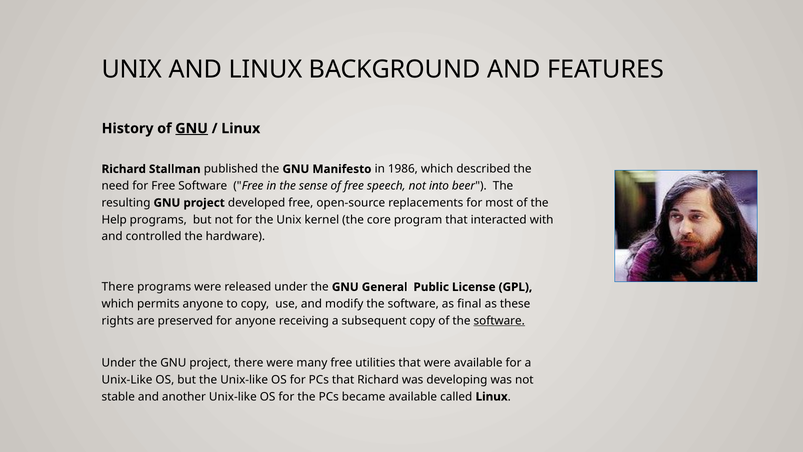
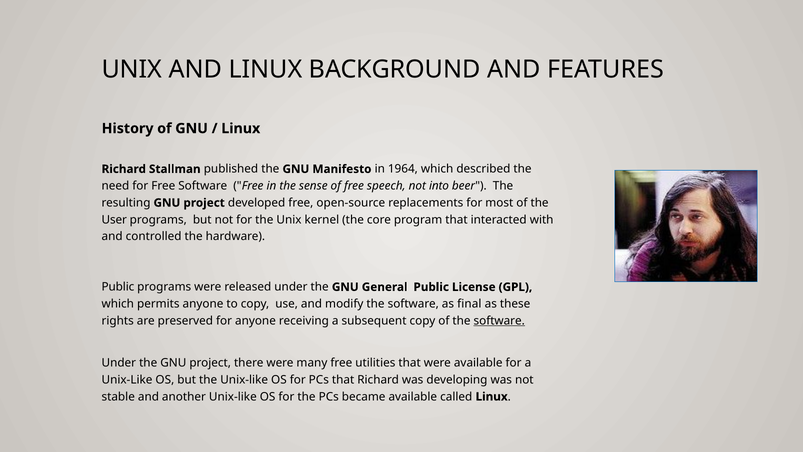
GNU underline: present -> none (192, 128)
1986: 1986 -> 1964 (403, 169)
Help: Help -> User (114, 220)
There: There -> Public (118, 287)
